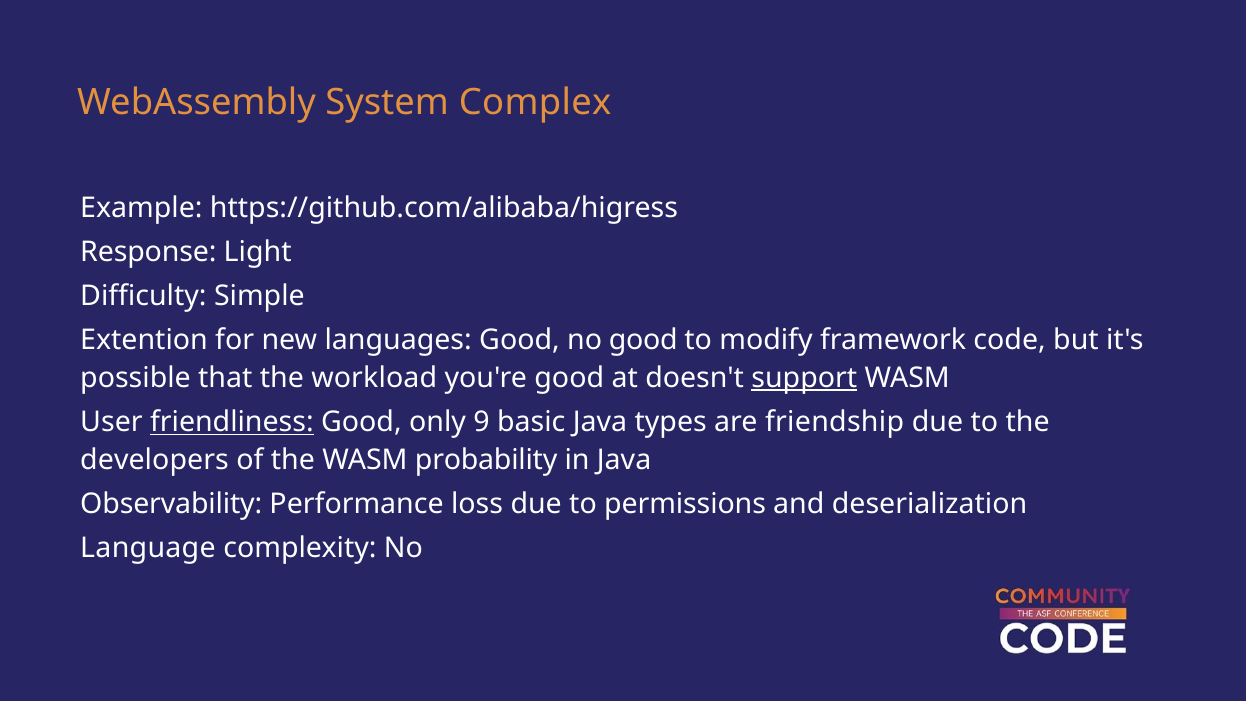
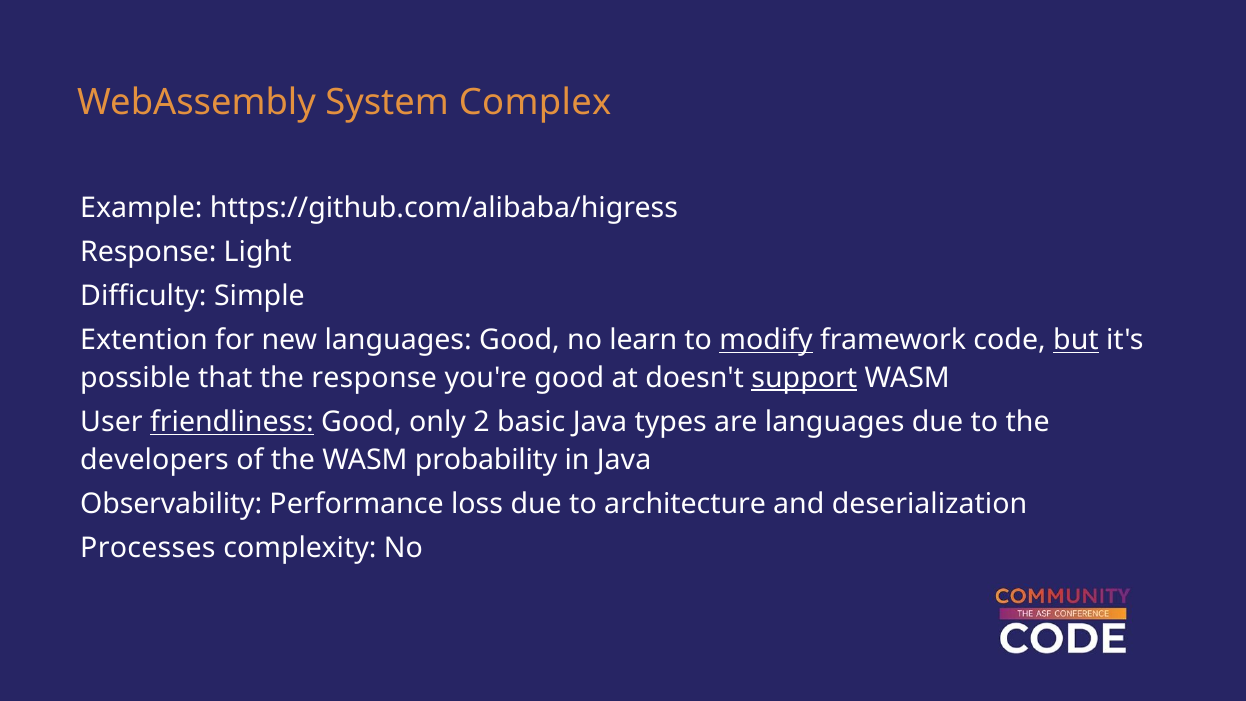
no good: good -> learn (643, 340)
modify underline: none -> present (766, 340)
but underline: none -> present (1076, 340)
the workload: workload -> response (374, 378)
9: 9 -> 2 (482, 422)
are friendship: friendship -> languages (835, 422)
permissions: permissions -> architecture (685, 504)
Language: Language -> Processes (148, 548)
